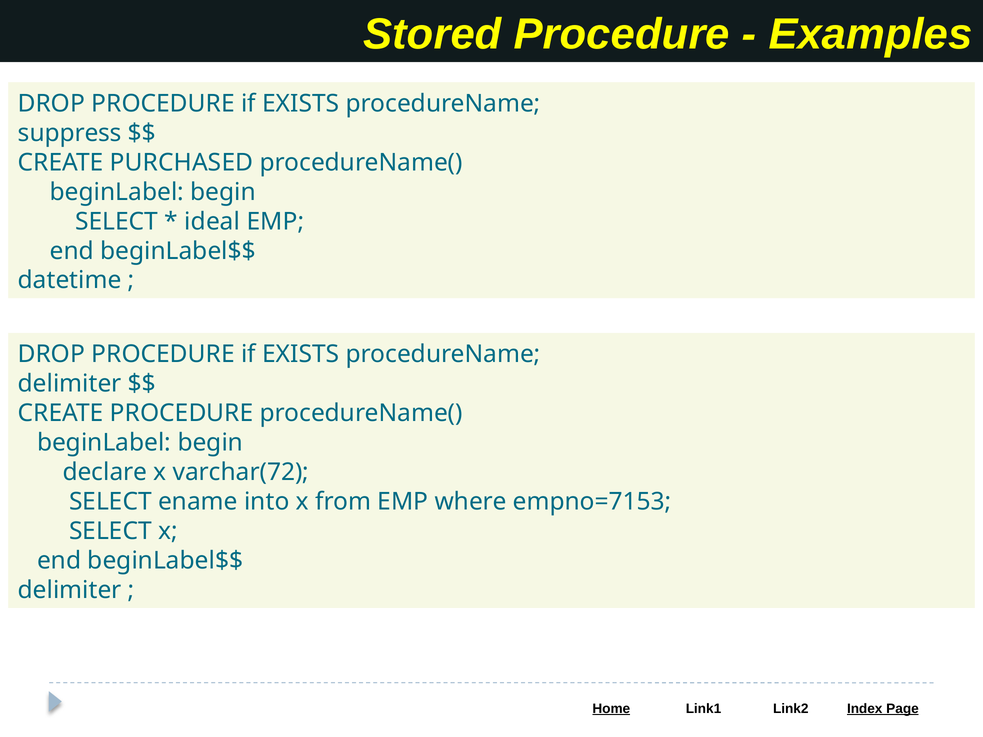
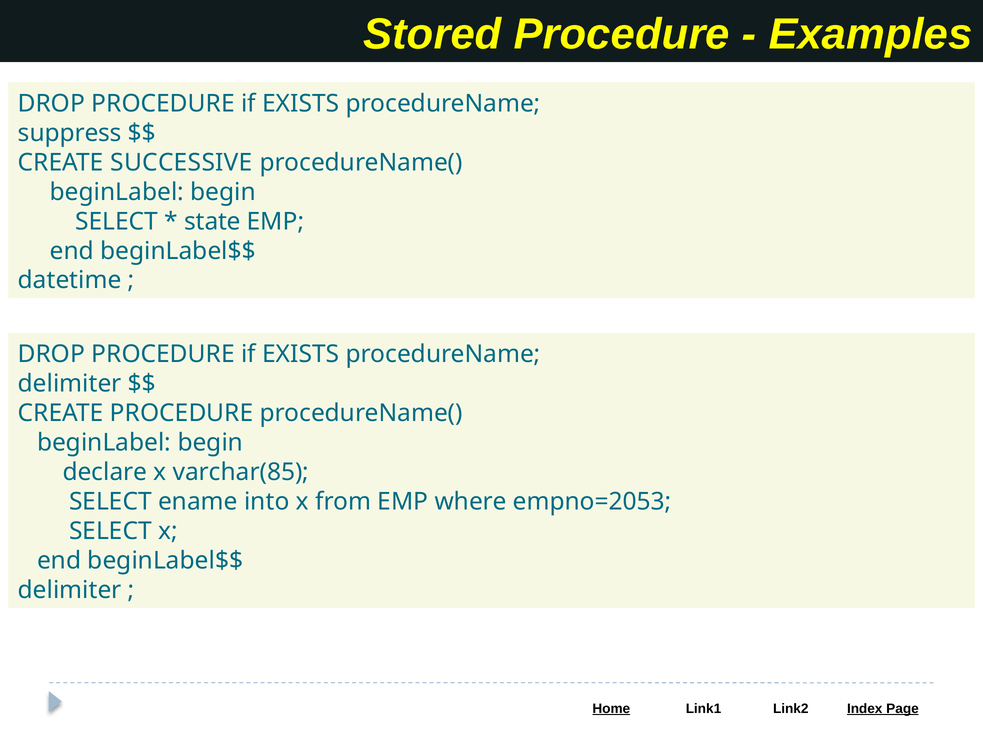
PURCHASED: PURCHASED -> SUCCESSIVE (181, 163)
ideal: ideal -> state (212, 222)
varchar(72: varchar(72 -> varchar(85 (241, 472)
empno=7153: empno=7153 -> empno=2053 (592, 502)
